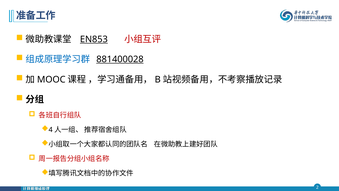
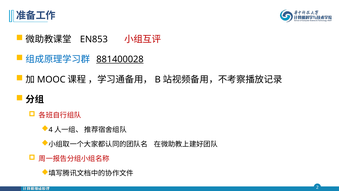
EN853 underline: present -> none (94, 39)
